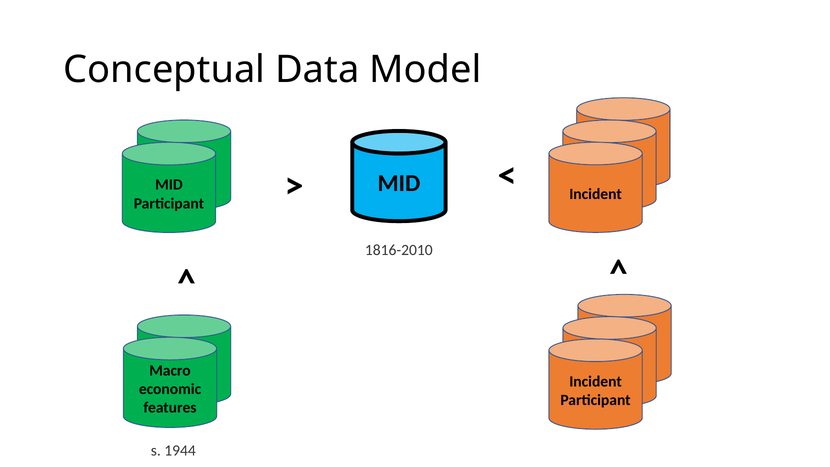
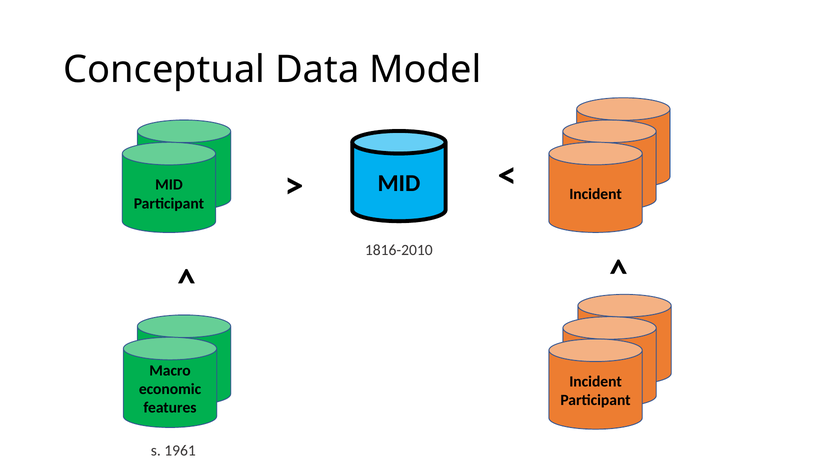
1944: 1944 -> 1961 (180, 451)
